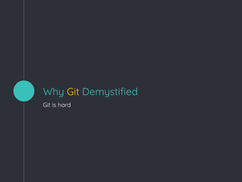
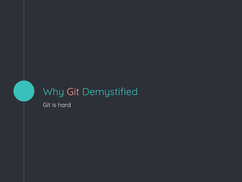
Git colour: yellow -> pink (73, 92)
